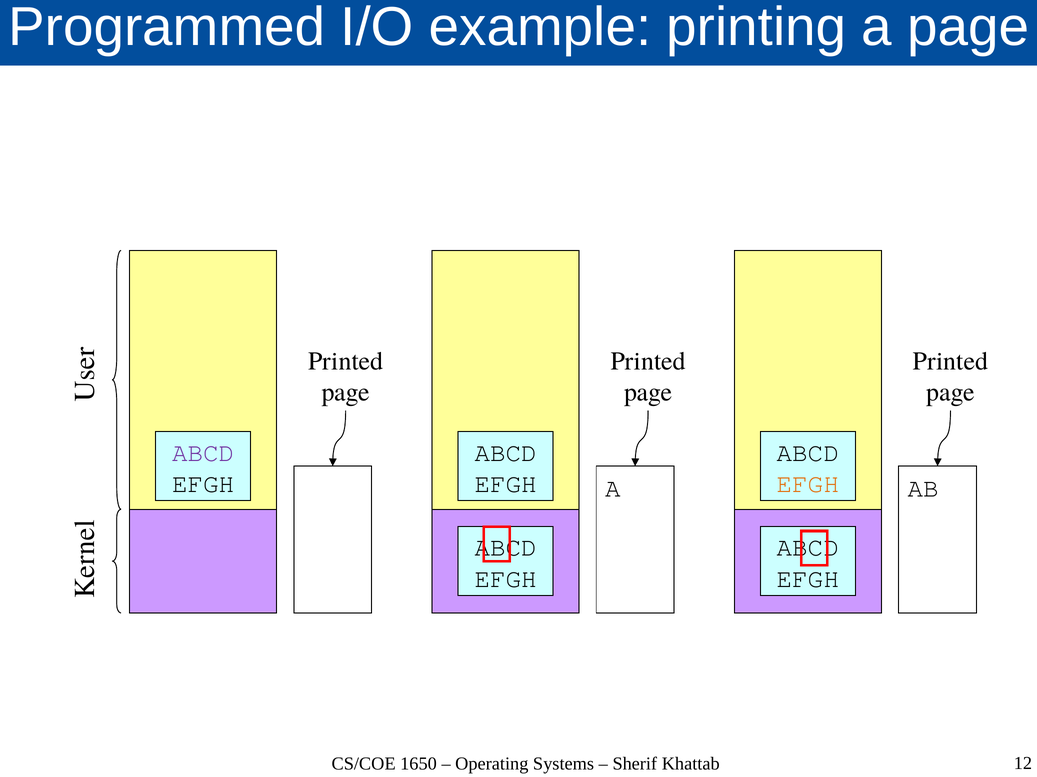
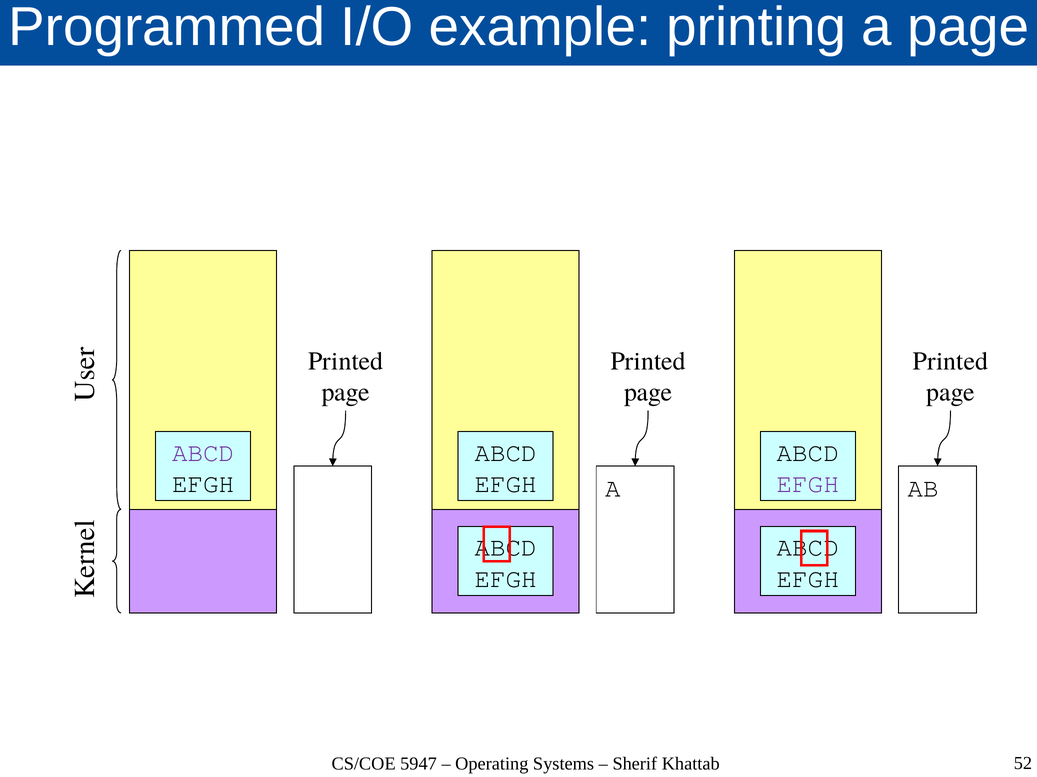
EFGH colour: orange -> purple (808, 484)
1650: 1650 -> 5947 (419, 764)
12: 12 -> 52 (1023, 764)
